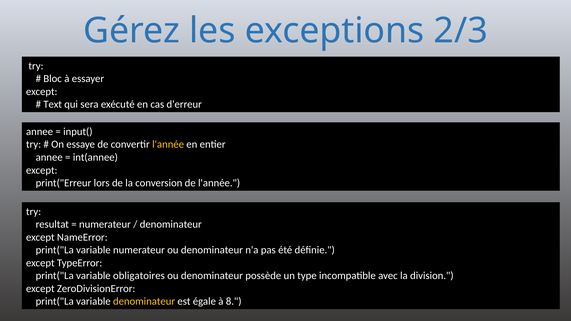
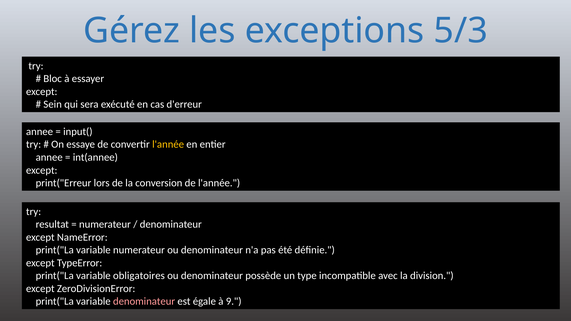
2/3: 2/3 -> 5/3 (461, 31)
Text: Text -> Sein (53, 104)
denominateur colour: yellow -> pink (144, 302)
8: 8 -> 9 (234, 302)
